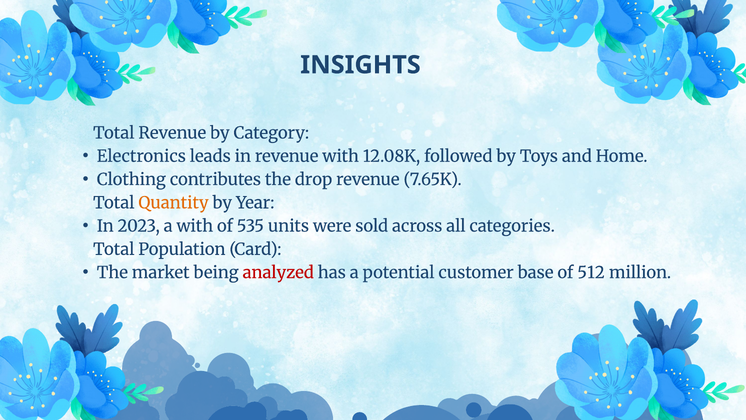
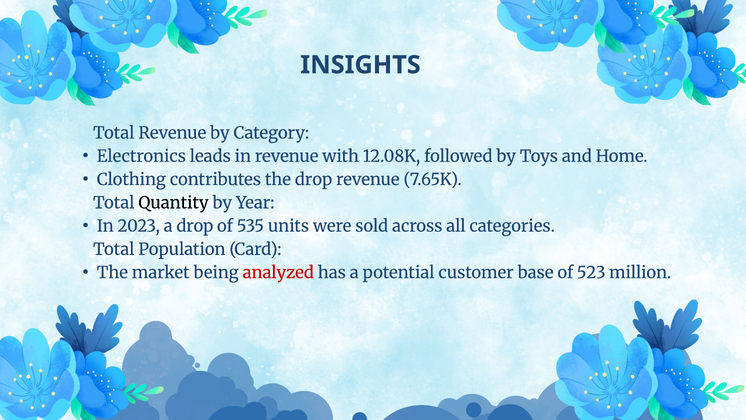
Quantity colour: orange -> black (173, 203)
a with: with -> drop (195, 226)
512: 512 -> 523 (591, 272)
